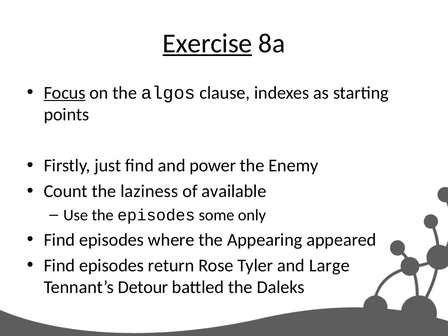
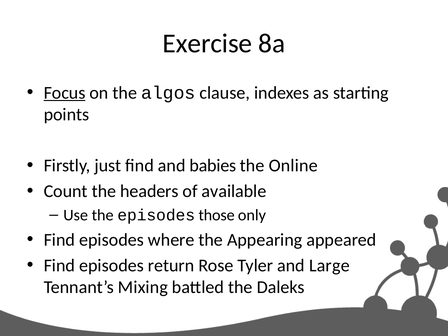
Exercise underline: present -> none (207, 43)
power: power -> babies (213, 166)
Enemy: Enemy -> Online (293, 166)
laziness: laziness -> headers (149, 191)
some: some -> those (217, 215)
Detour: Detour -> Mixing (143, 287)
